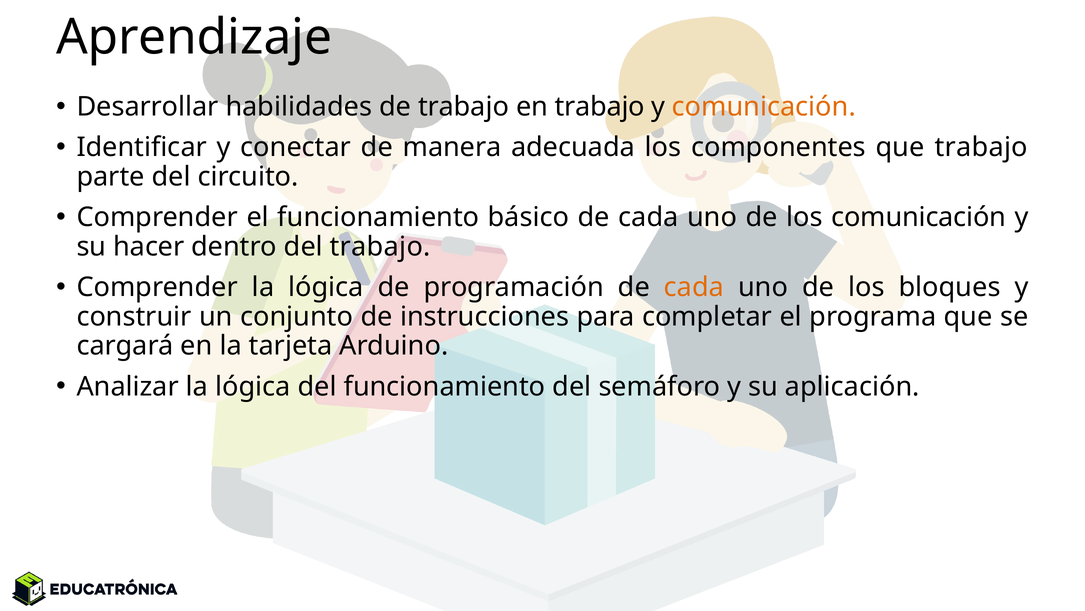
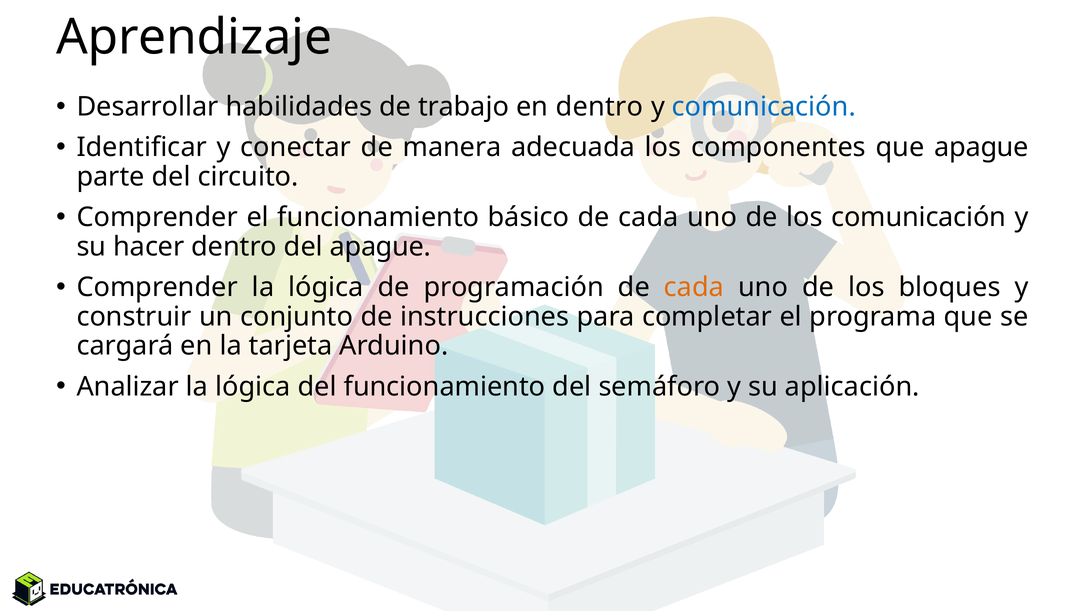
en trabajo: trabajo -> dentro (599, 107)
comunicación colour: orange -> blue (764, 107)
que trabajo: trabajo -> apague (981, 147)
del trabajo: trabajo -> apague (380, 246)
